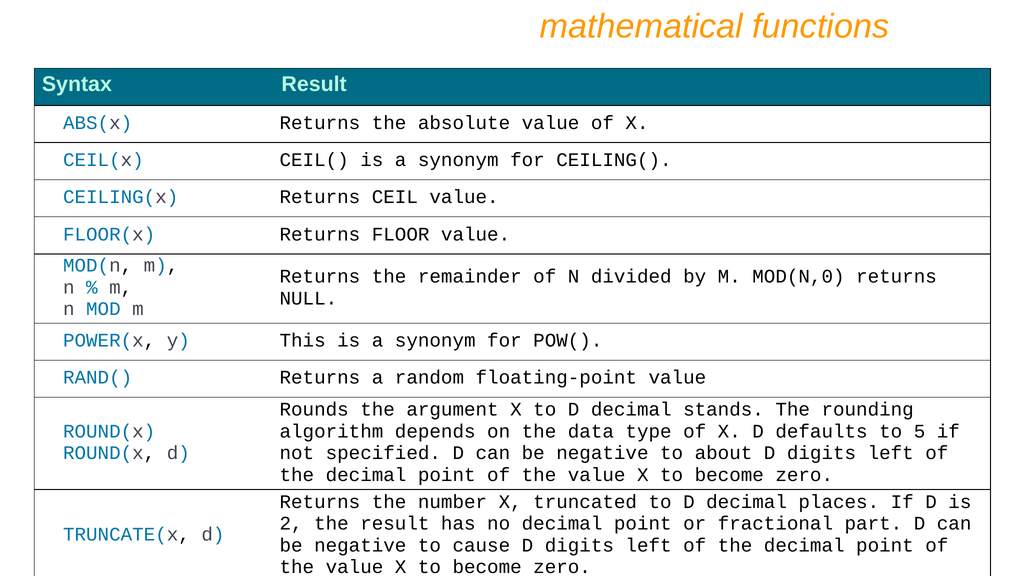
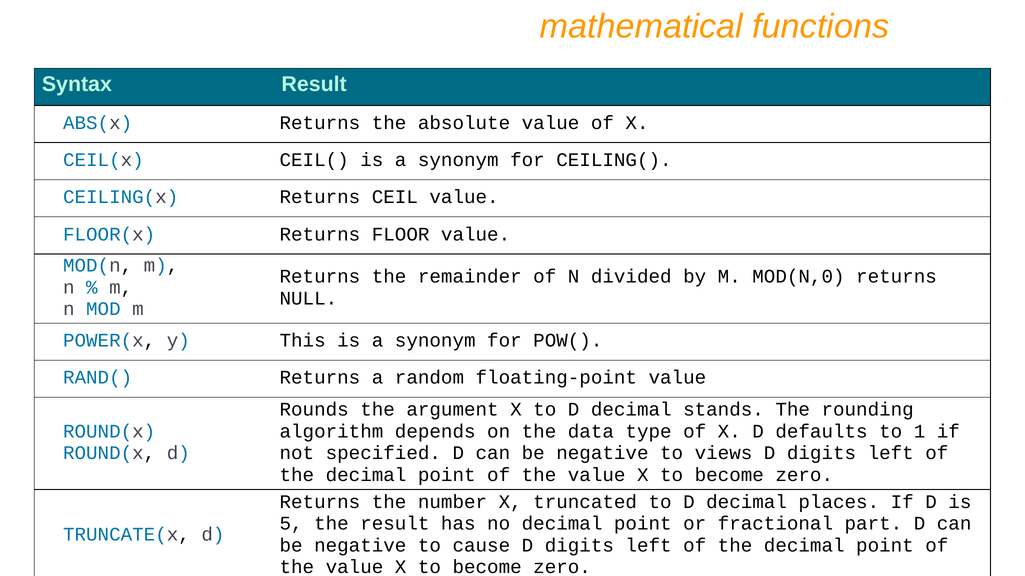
5: 5 -> 1 (920, 432)
about: about -> views (724, 454)
2: 2 -> 5 (291, 524)
